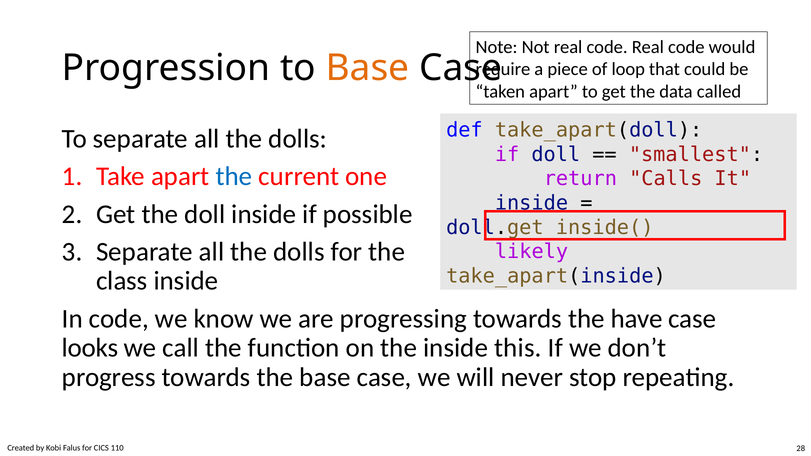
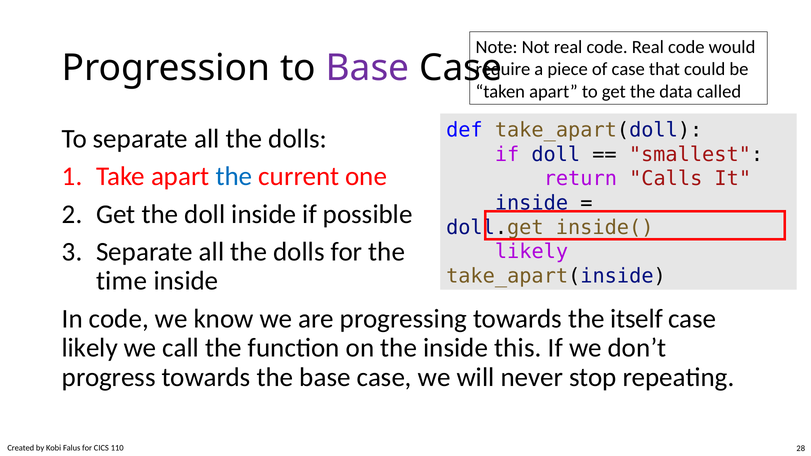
Base colour: orange -> purple (367, 68)
of loop: loop -> case (628, 69)
class: class -> time (122, 281)
have: have -> itself (637, 319)
looks: looks -> likely (90, 348)
